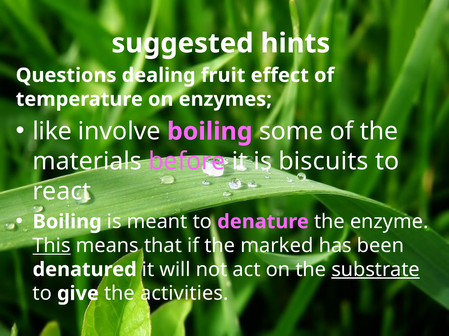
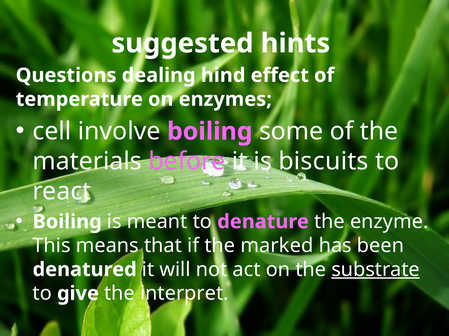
fruit: fruit -> hind (223, 76)
like: like -> cell (52, 132)
This underline: present -> none (52, 246)
activities: activities -> interpret (184, 294)
